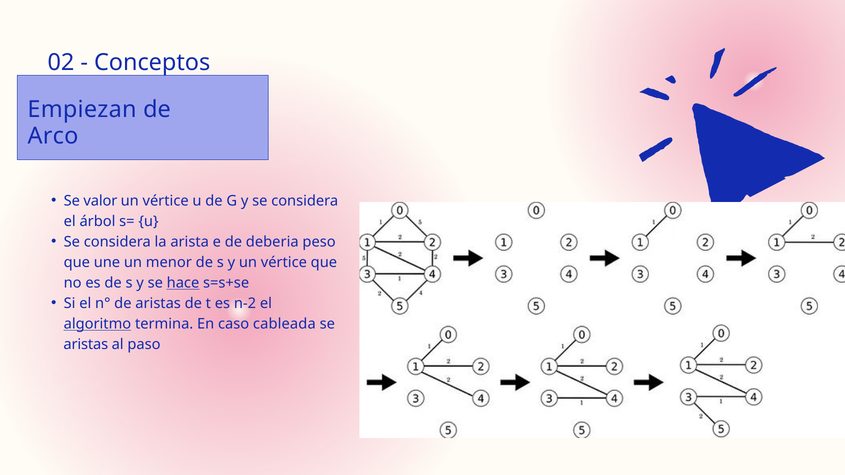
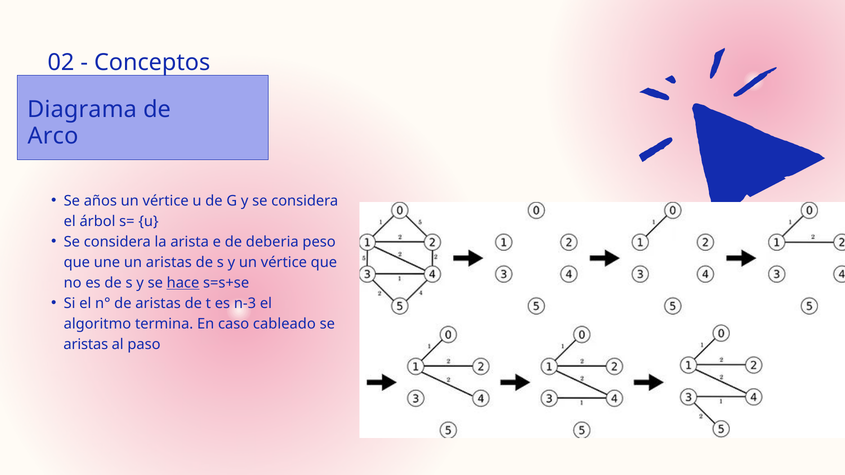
Empiezan: Empiezan -> Diagrama (82, 109)
valor: valor -> años (100, 201)
un menor: menor -> aristas (169, 263)
n-2: n-2 -> n-3 (245, 304)
algoritmo underline: present -> none (97, 324)
cableada: cableada -> cableado (284, 324)
